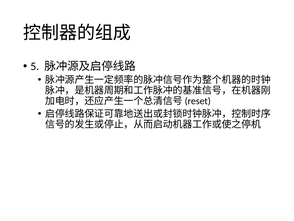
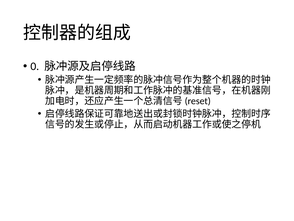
5: 5 -> 0 (35, 66)
